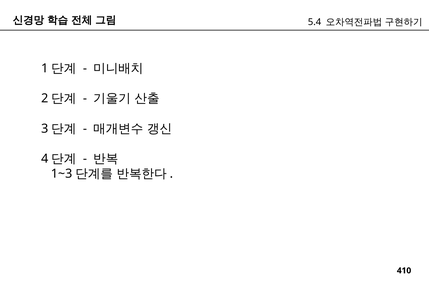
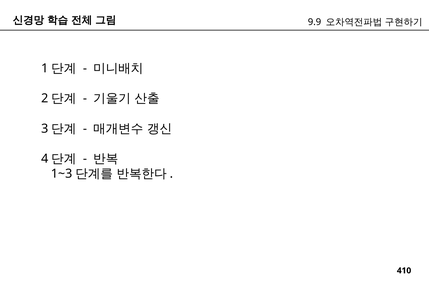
5.4: 5.4 -> 9.9 (315, 22)
